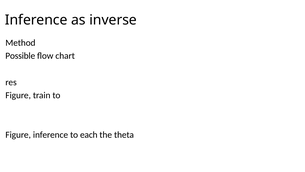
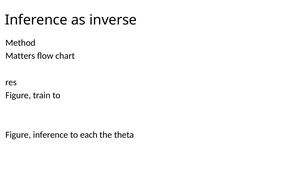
Possible: Possible -> Matters (20, 56)
